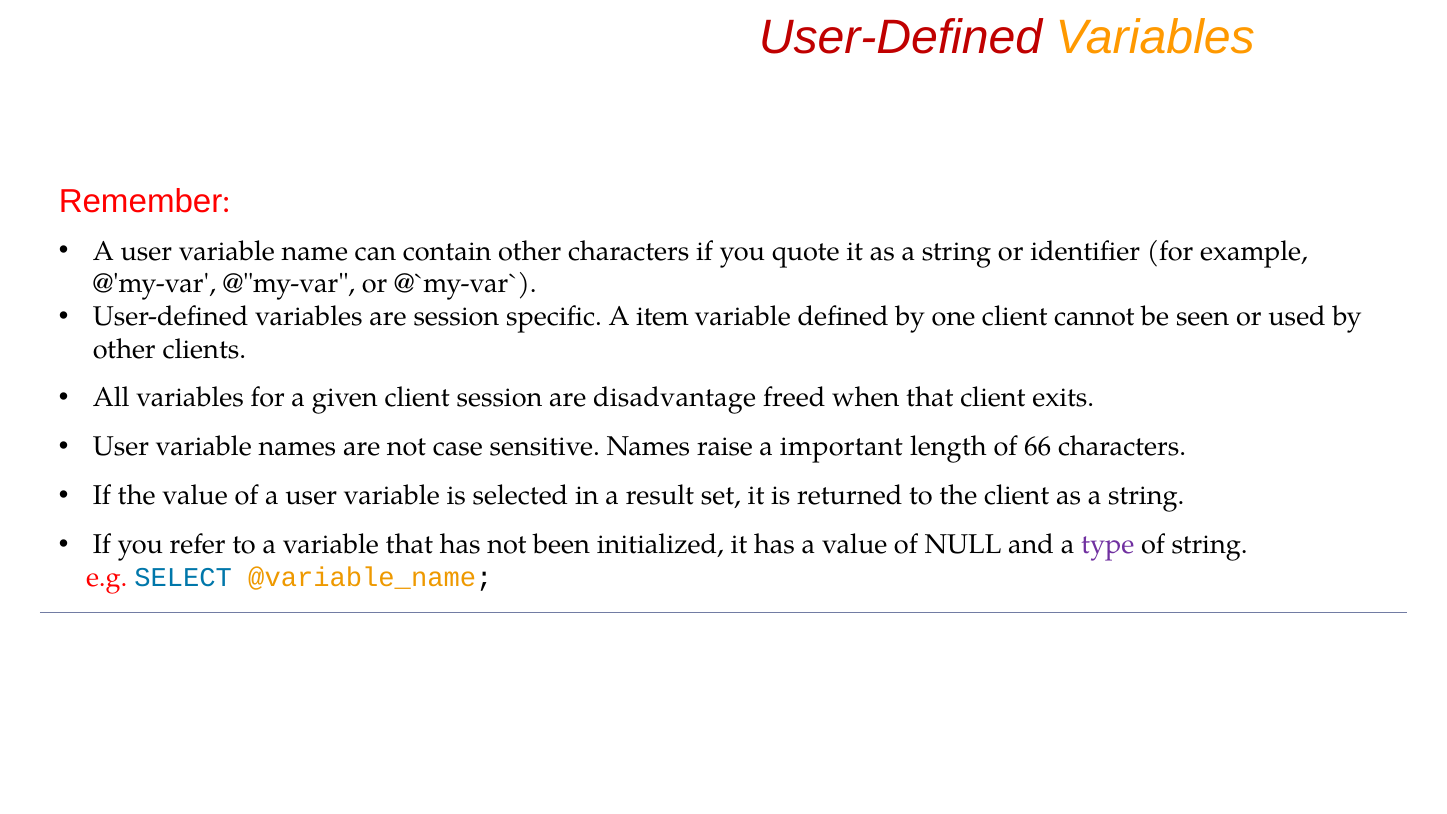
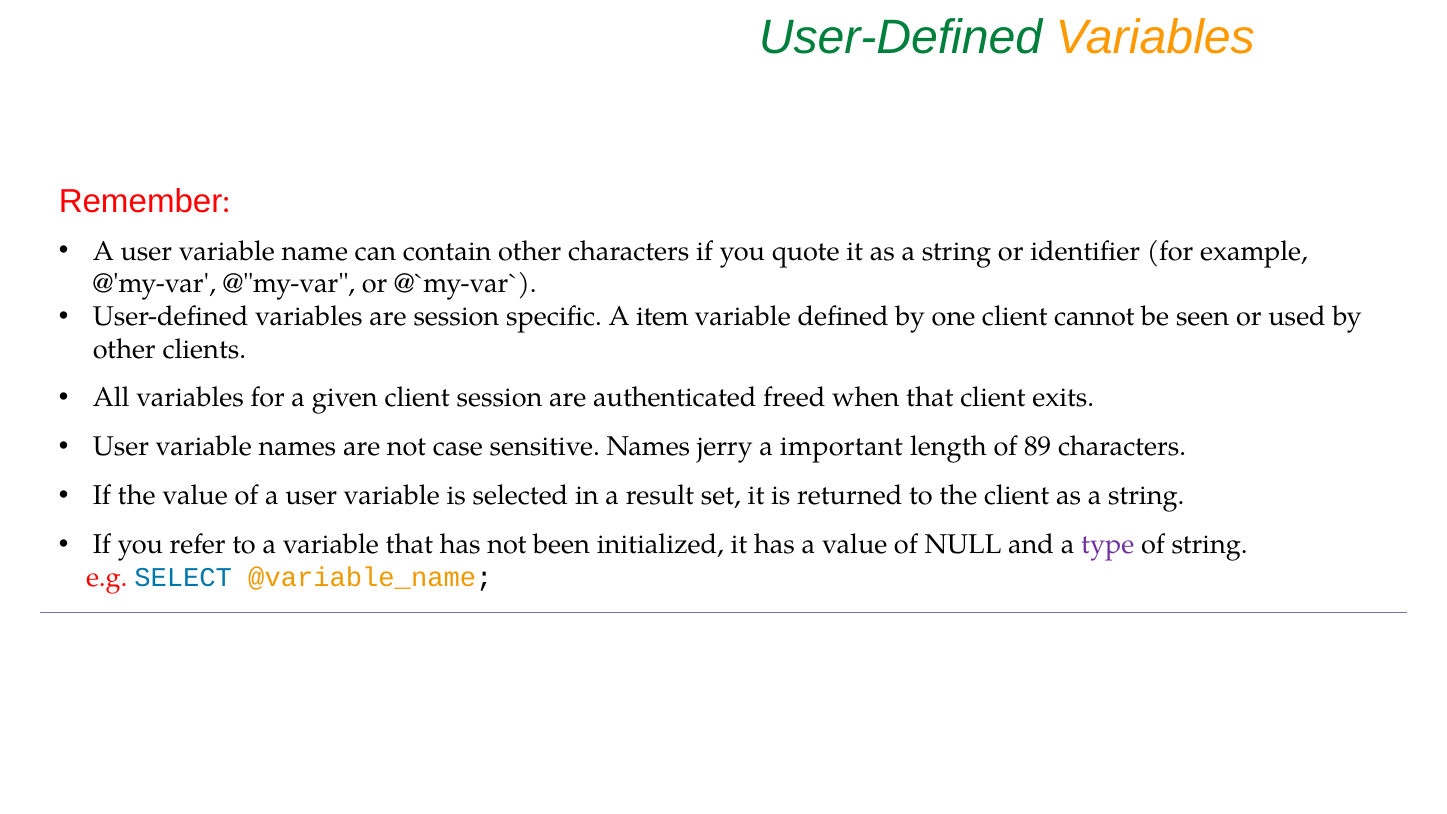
User-Defined colour: red -> green (901, 38)
disadvantage: disadvantage -> authenticated (675, 398)
raise: raise -> jerry (725, 447)
66: 66 -> 89 (1038, 447)
